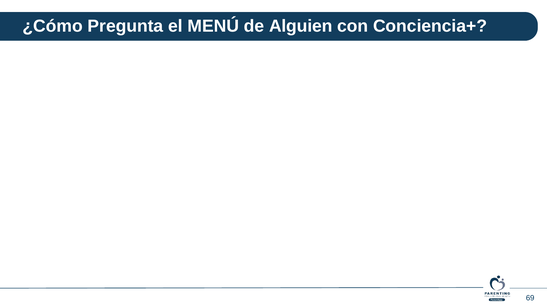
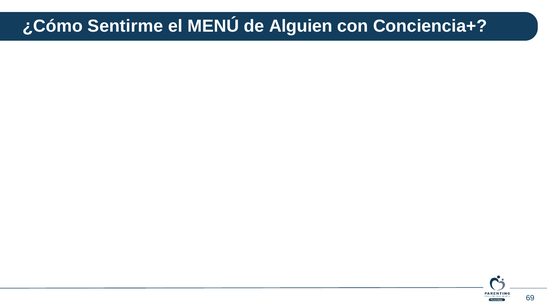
Pregunta: Pregunta -> Sentirme (125, 26)
